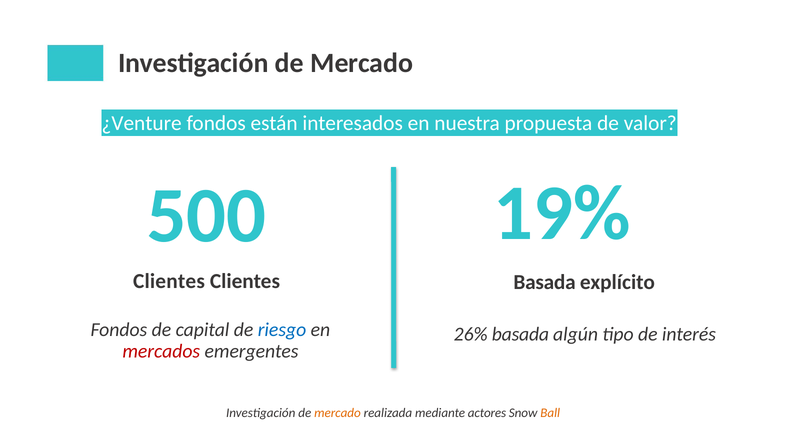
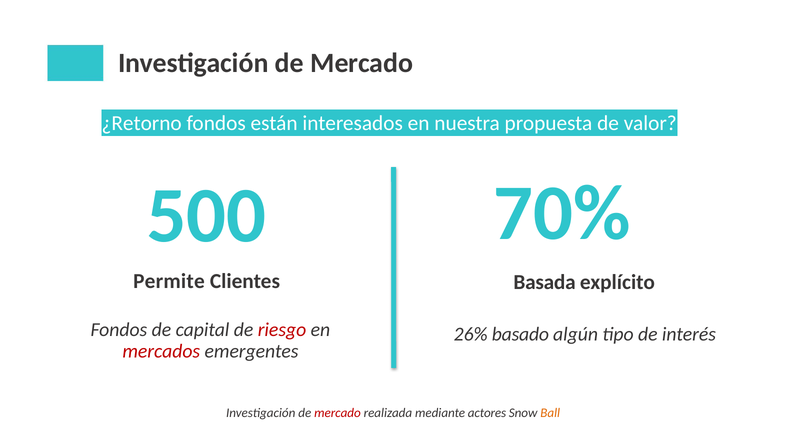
¿Venture: ¿Venture -> ¿Retorno (142, 123)
19%: 19% -> 70% (562, 213)
Clientes: Clientes -> Permite (169, 281)
riesgo colour: blue -> red (282, 330)
26% basada: basada -> basado (520, 334)
mercado colour: orange -> red (338, 412)
